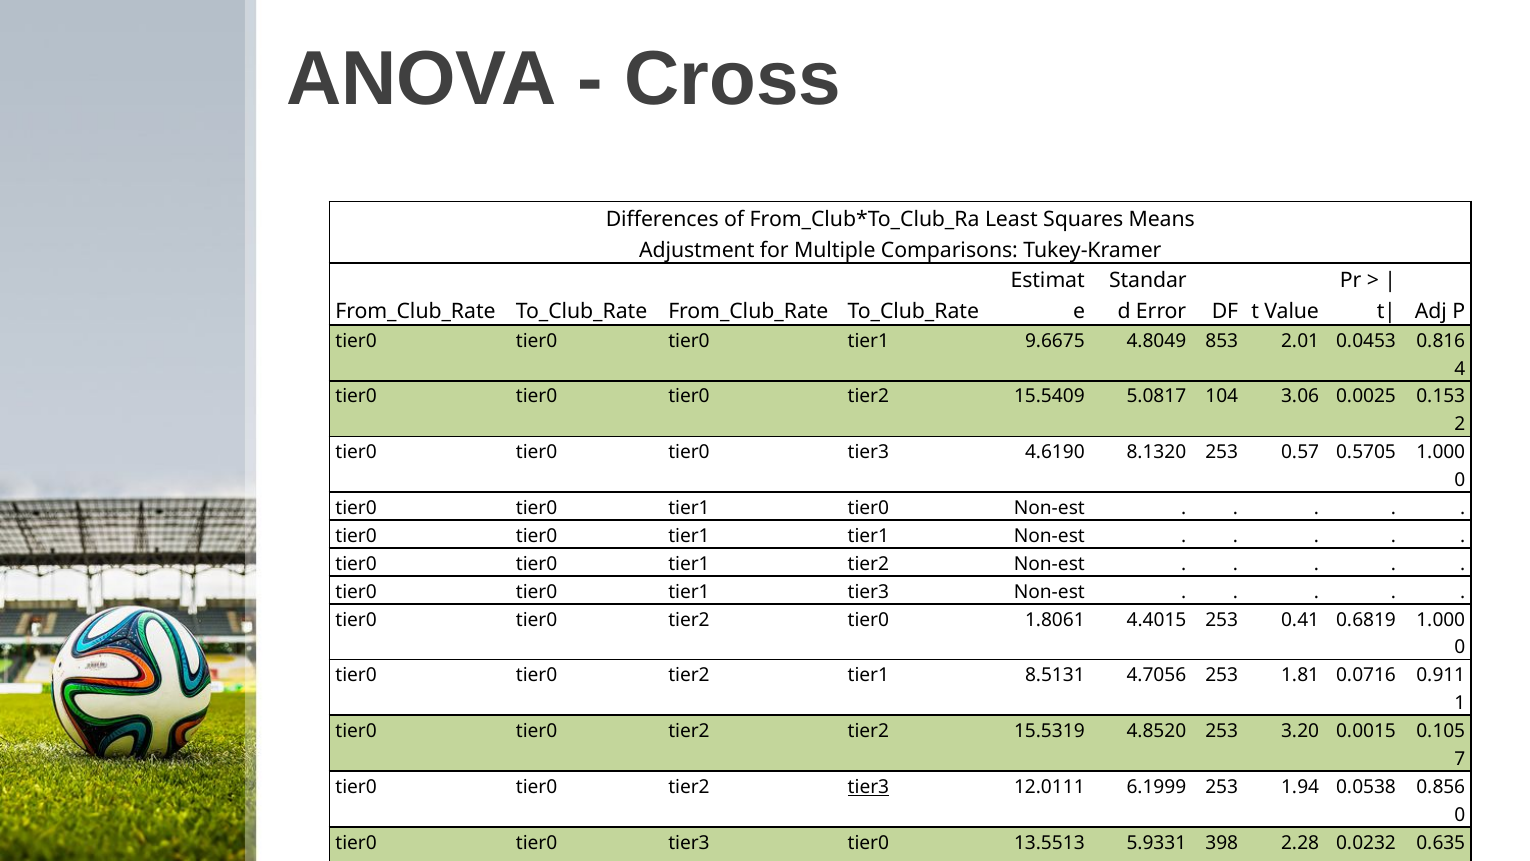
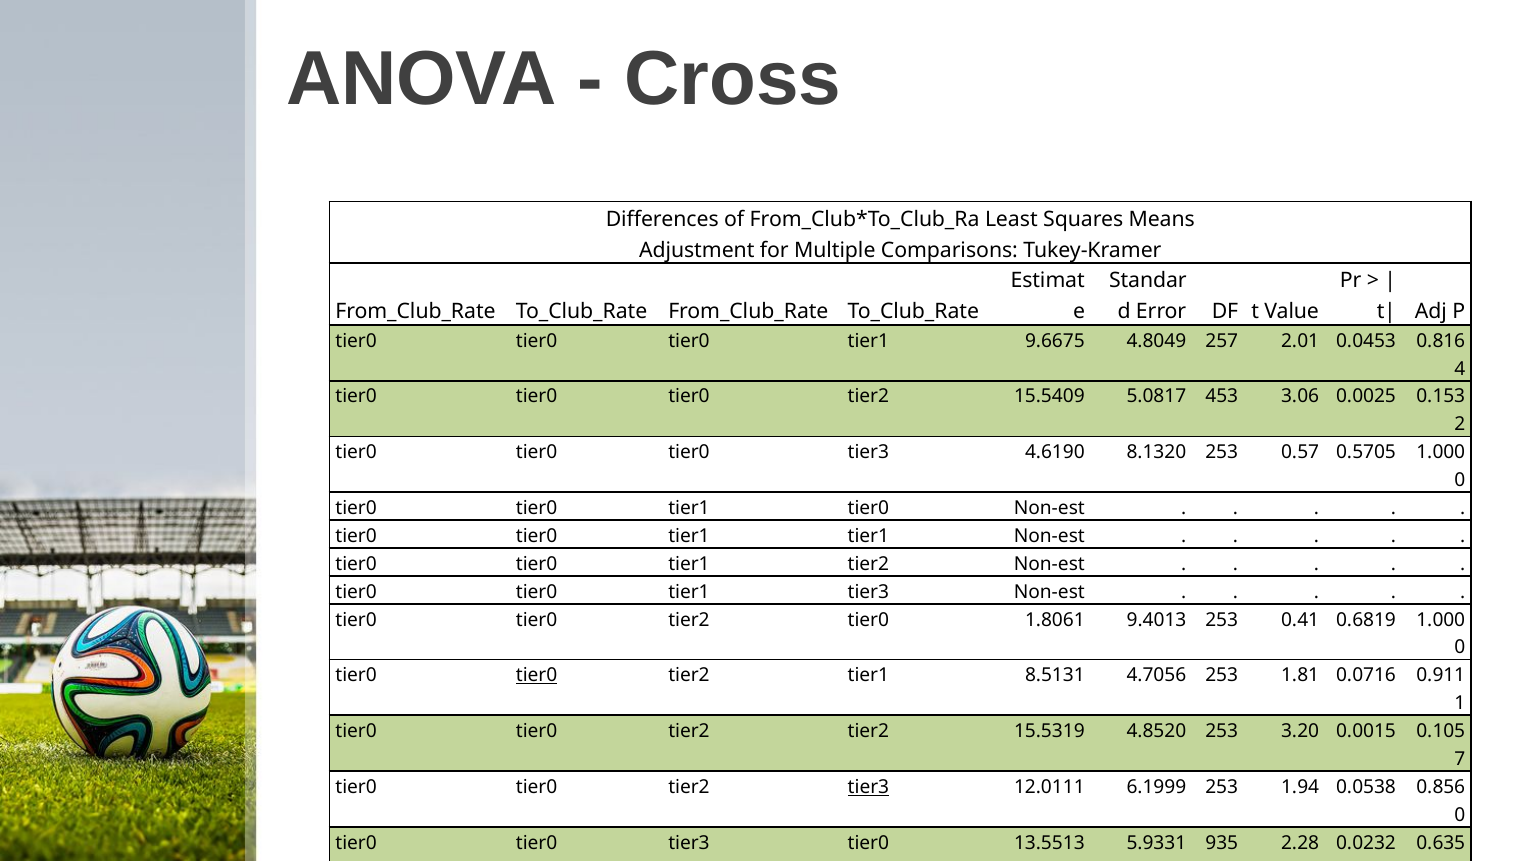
853: 853 -> 257 (1222, 341)
104: 104 -> 453 (1222, 396)
4.4015: 4.4015 -> 9.4013 (1157, 619)
tier0 underline: none -> present (537, 675)
398: 398 -> 935 (1222, 842)
